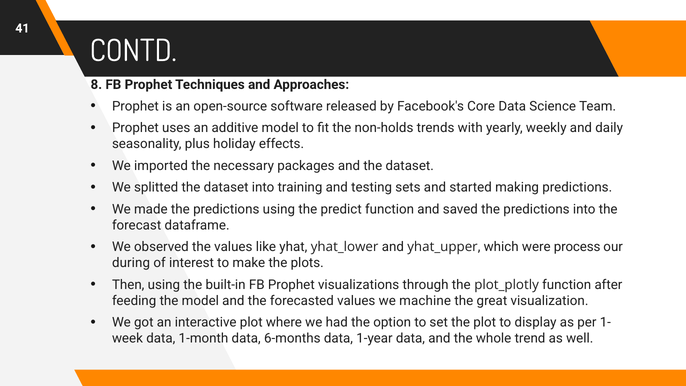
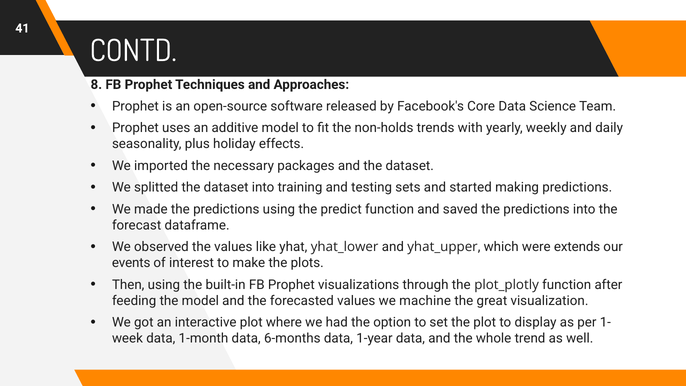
process: process -> extends (577, 247)
during: during -> events (131, 263)
